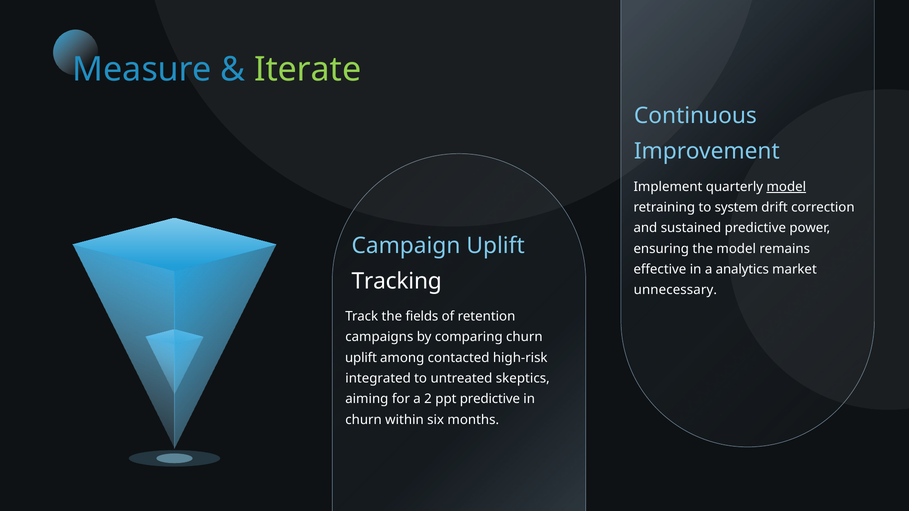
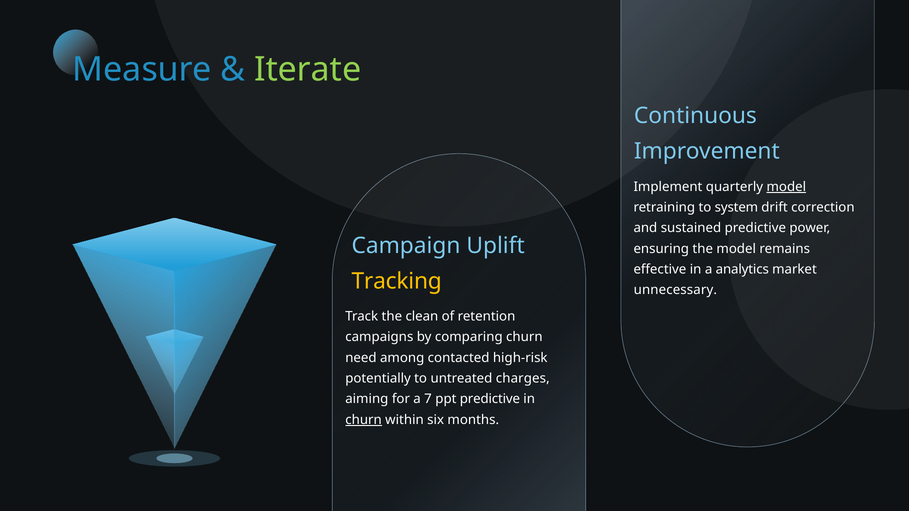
Tracking colour: white -> yellow (397, 281)
fields: fields -> clean (422, 317)
uplift: uplift -> need (361, 358)
integrated: integrated -> potentially (378, 379)
skeptics: skeptics -> charges (523, 379)
2: 2 -> 7 (428, 399)
churn underline: none -> present (364, 420)
